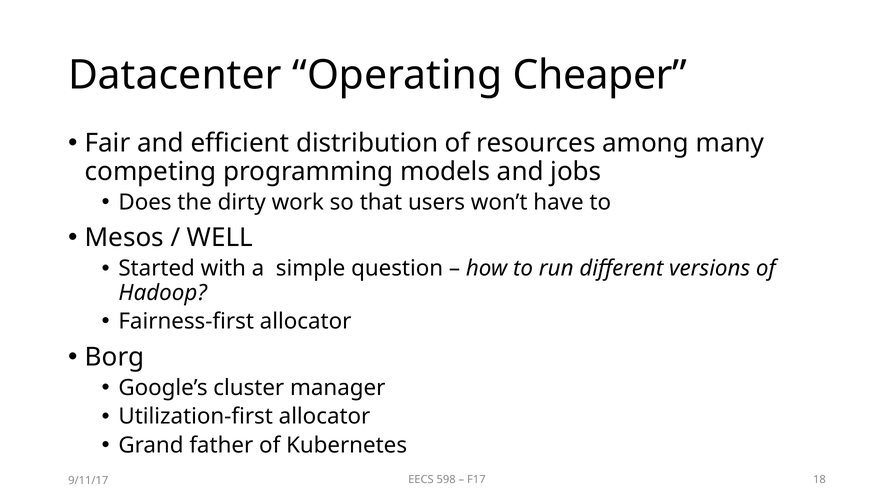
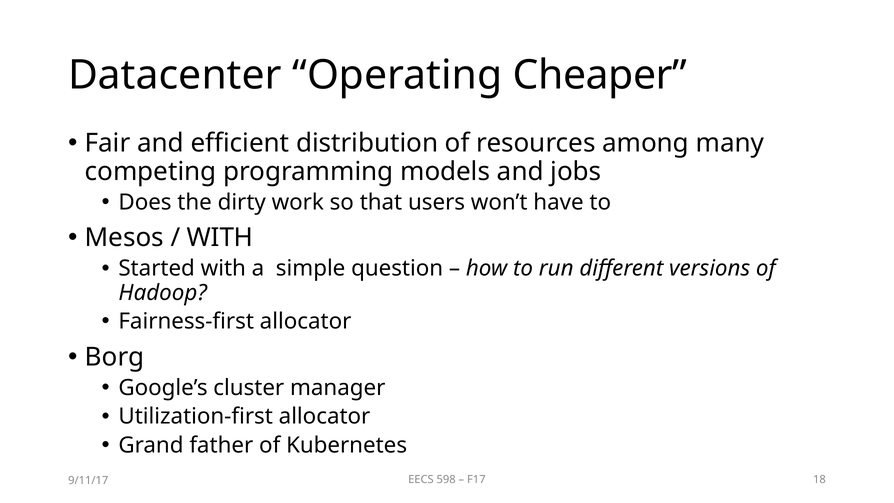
WELL: WELL -> WITH (220, 238)
